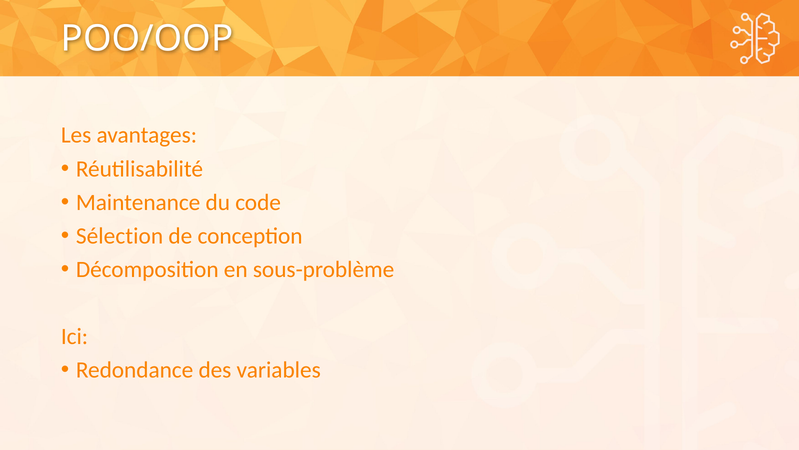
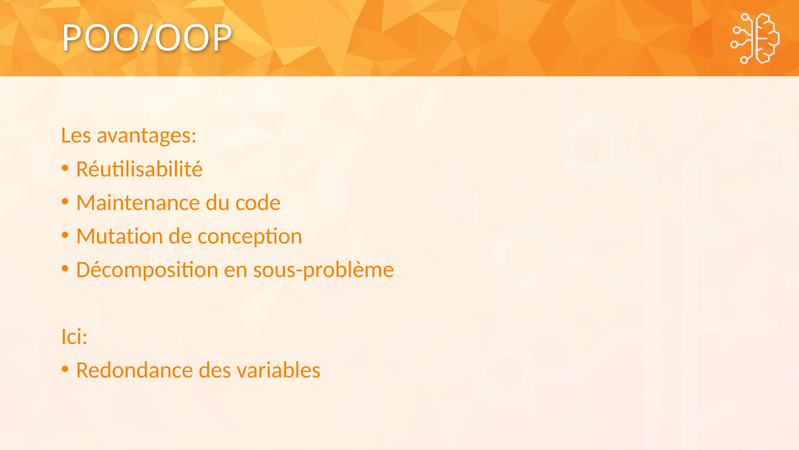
Sélection: Sélection -> Mutation (120, 236)
